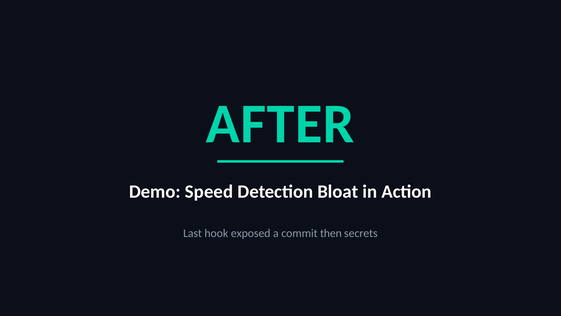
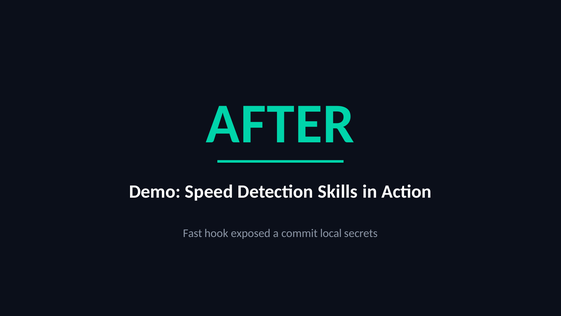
Bloat: Bloat -> Skills (338, 191)
Last: Last -> Fast (193, 233)
then: then -> local (331, 233)
